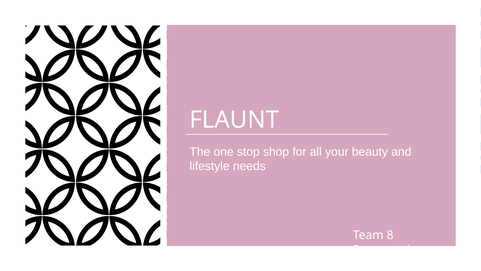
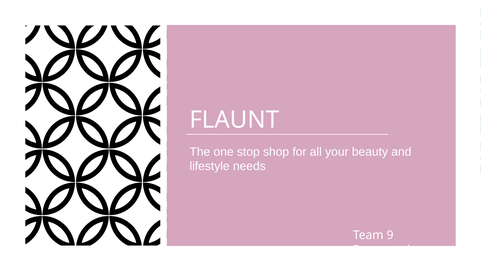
8: 8 -> 9 (390, 235)
